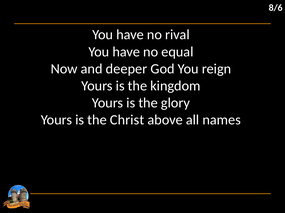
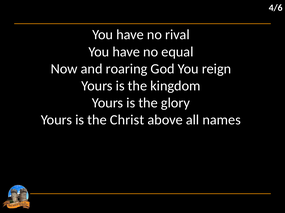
8/6: 8/6 -> 4/6 (276, 8)
deeper: deeper -> roaring (127, 69)
